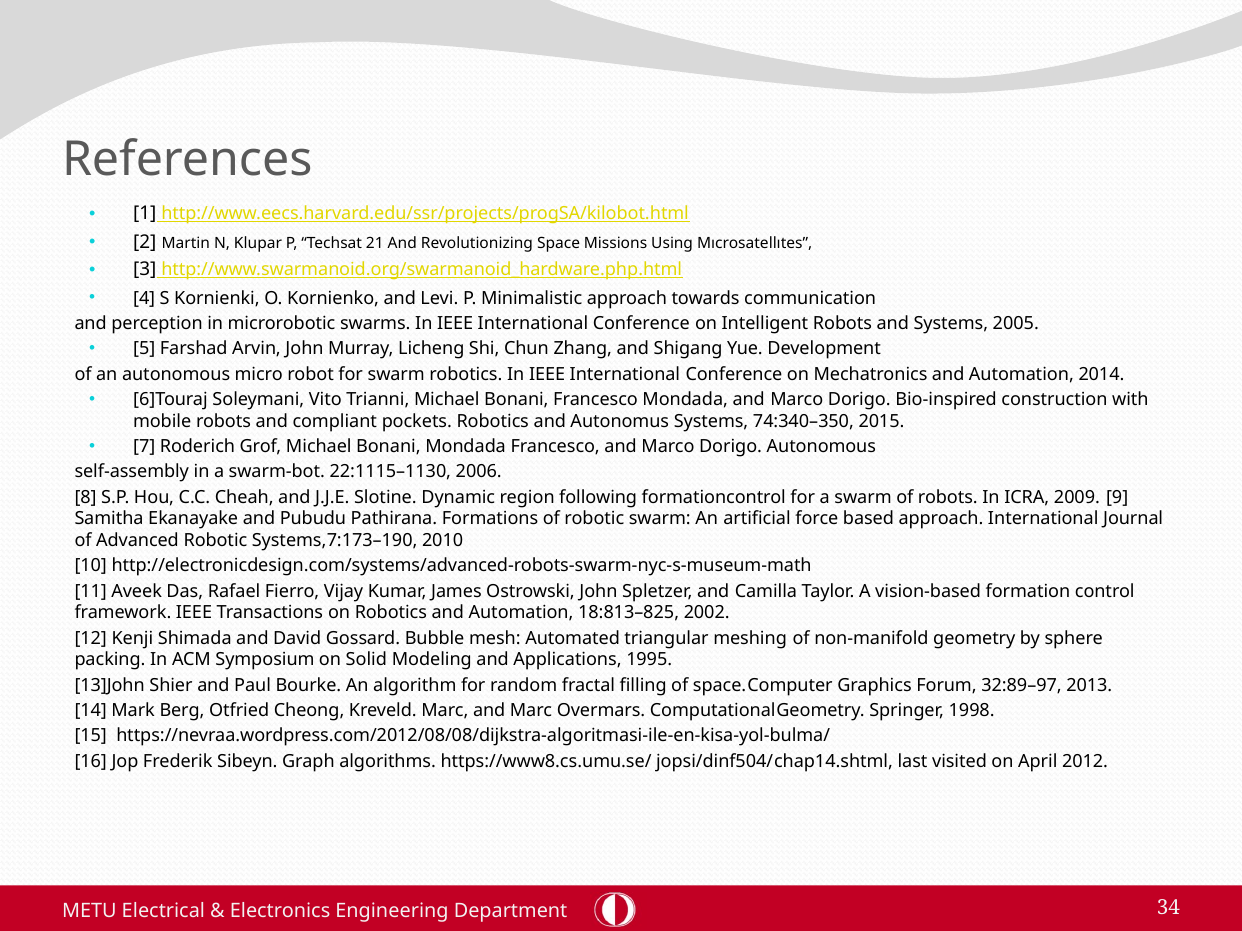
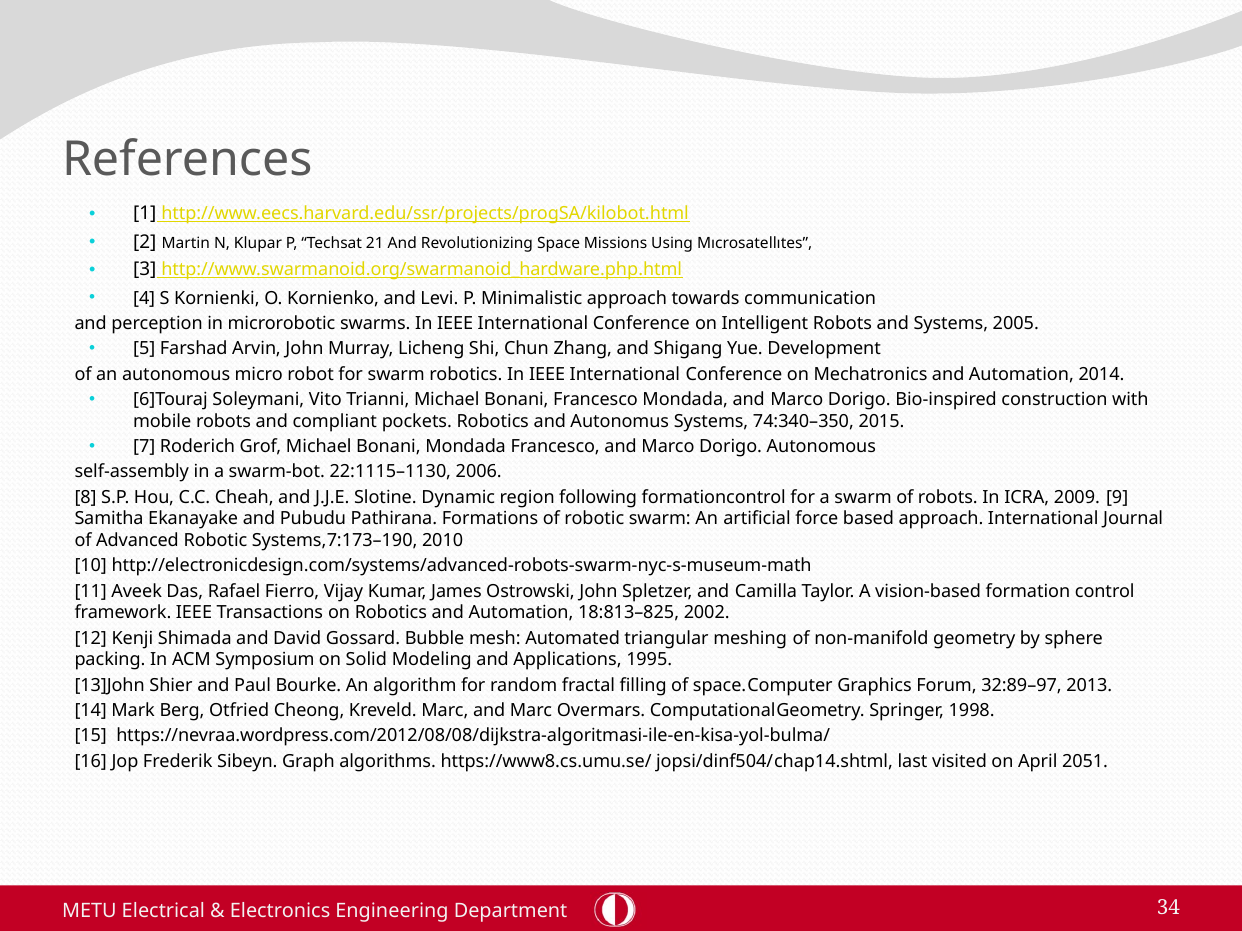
2012: 2012 -> 2051 (1085, 762)
